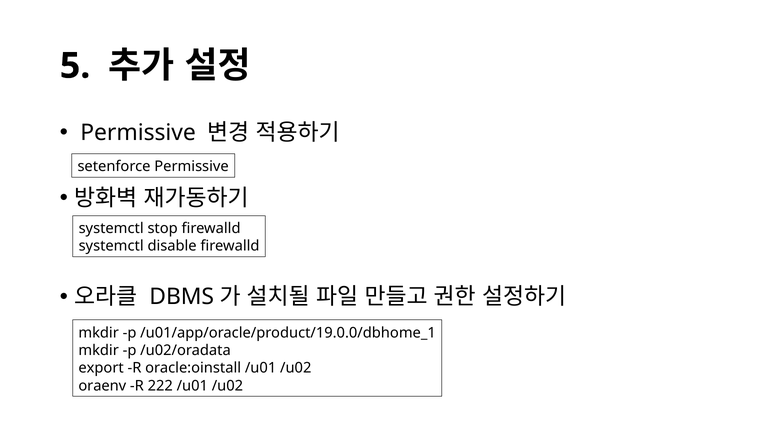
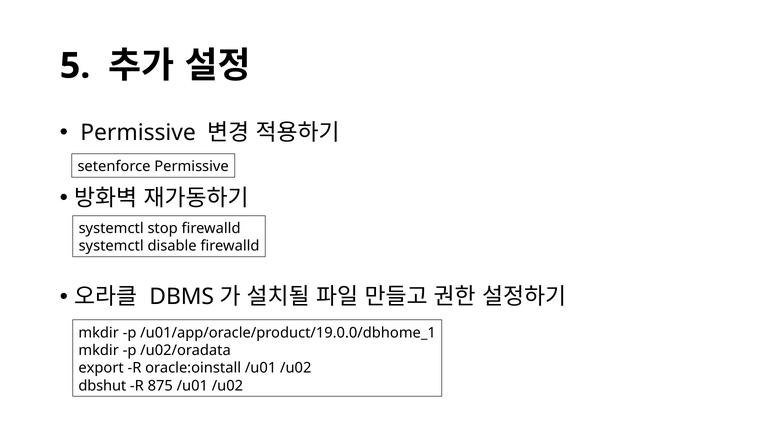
oraenv: oraenv -> dbshut (102, 386)
222: 222 -> 875 (160, 386)
